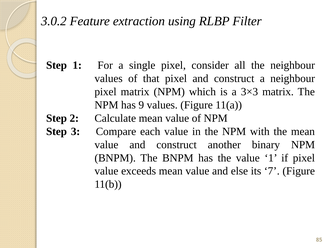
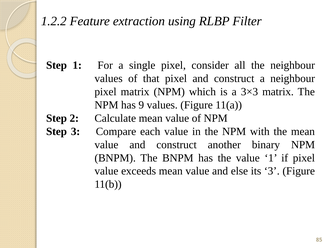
3.0.2: 3.0.2 -> 1.2.2 (54, 21)
its 7: 7 -> 3 (272, 171)
